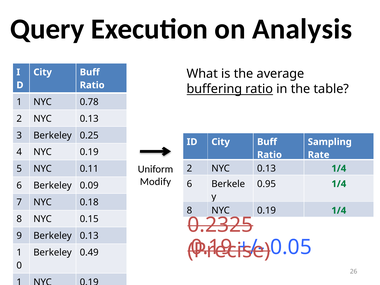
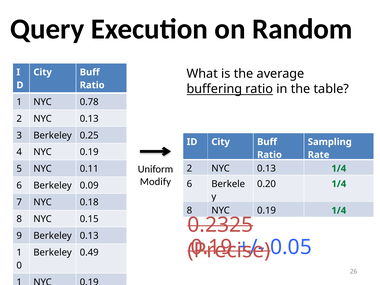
Analysis: Analysis -> Random (302, 29)
0.95: 0.95 -> 0.20 (267, 184)
